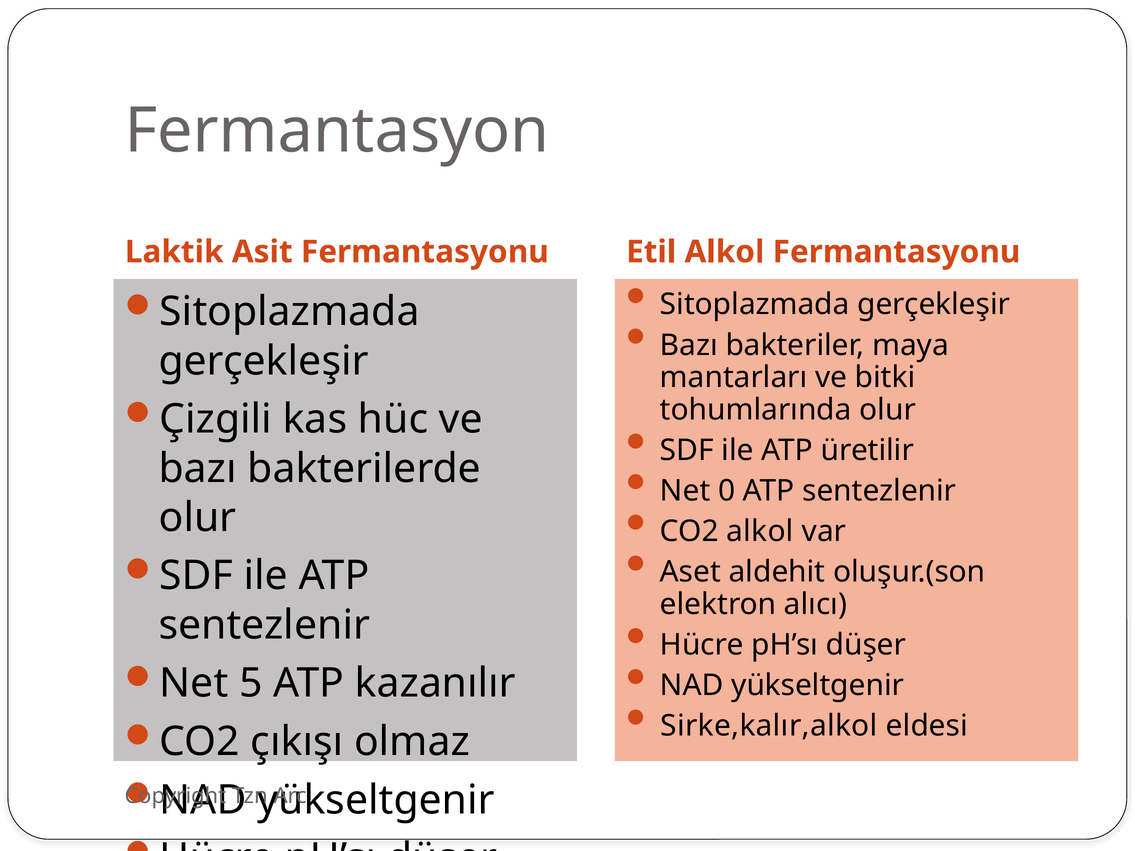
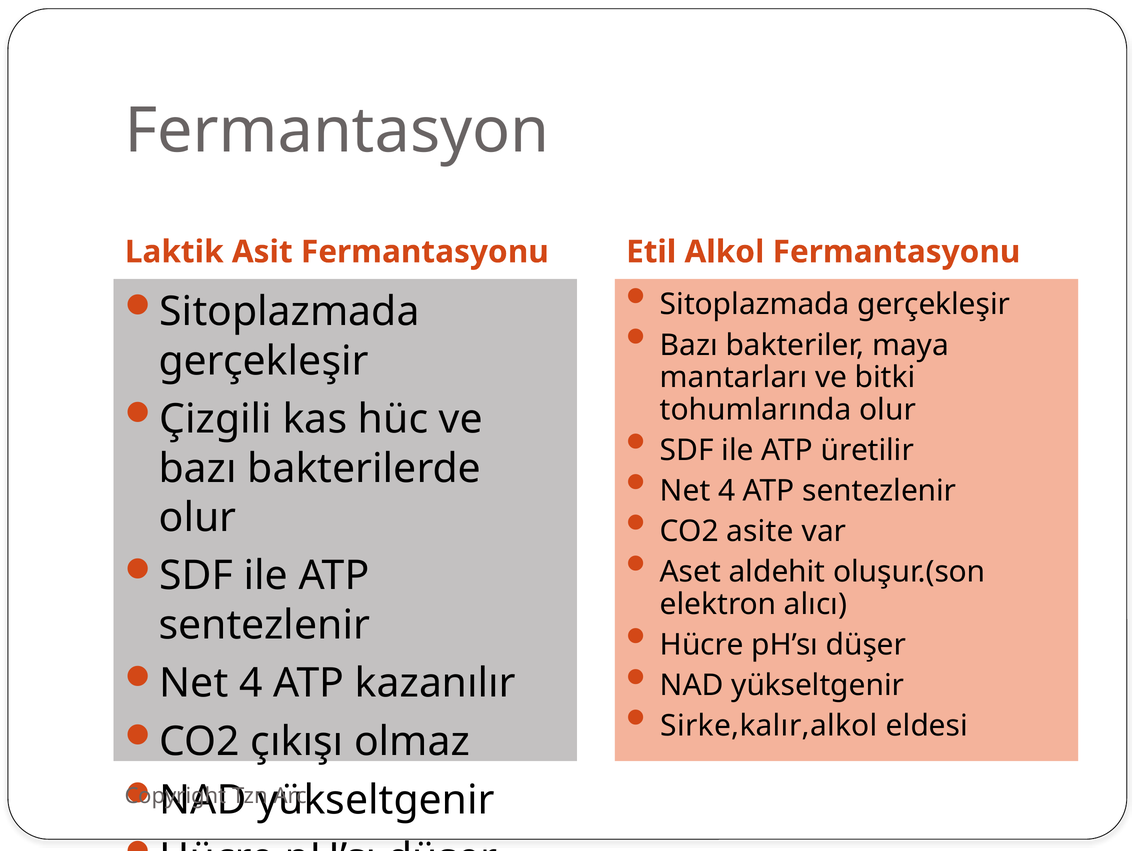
0: 0 -> 4 (727, 491)
CO2 alkol: alkol -> asite (760, 532)
5: 5 -> 4 (251, 684)
